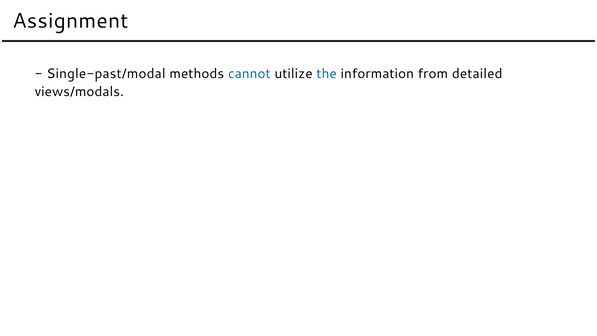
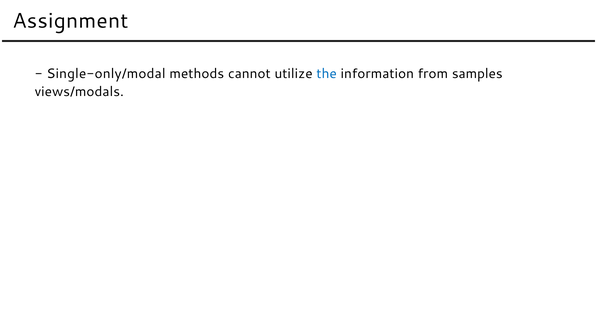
Single-past/modal: Single-past/modal -> Single-only/modal (106, 74)
cannot colour: blue -> black (249, 74)
detailed: detailed -> samples (477, 74)
